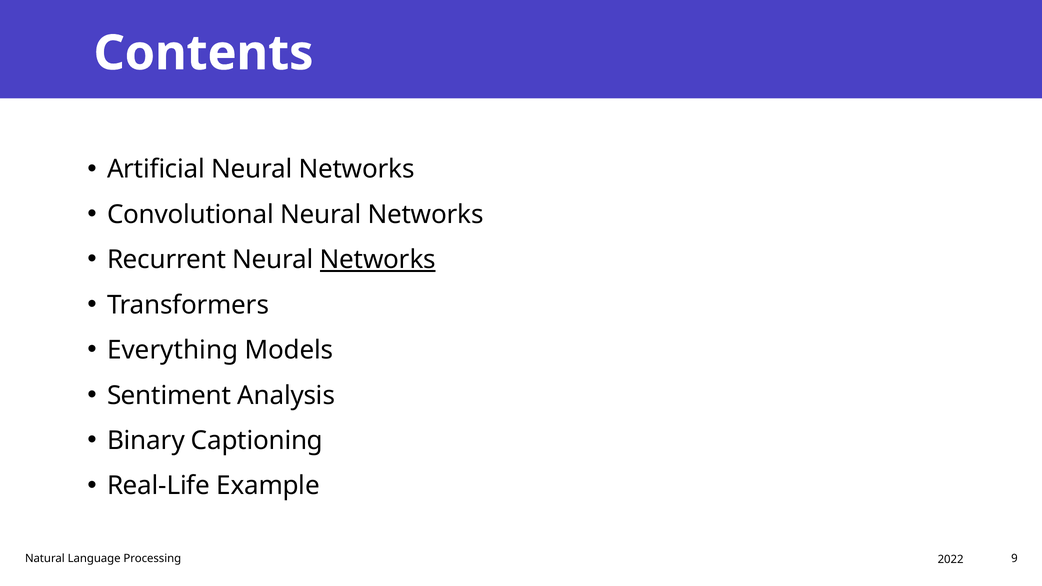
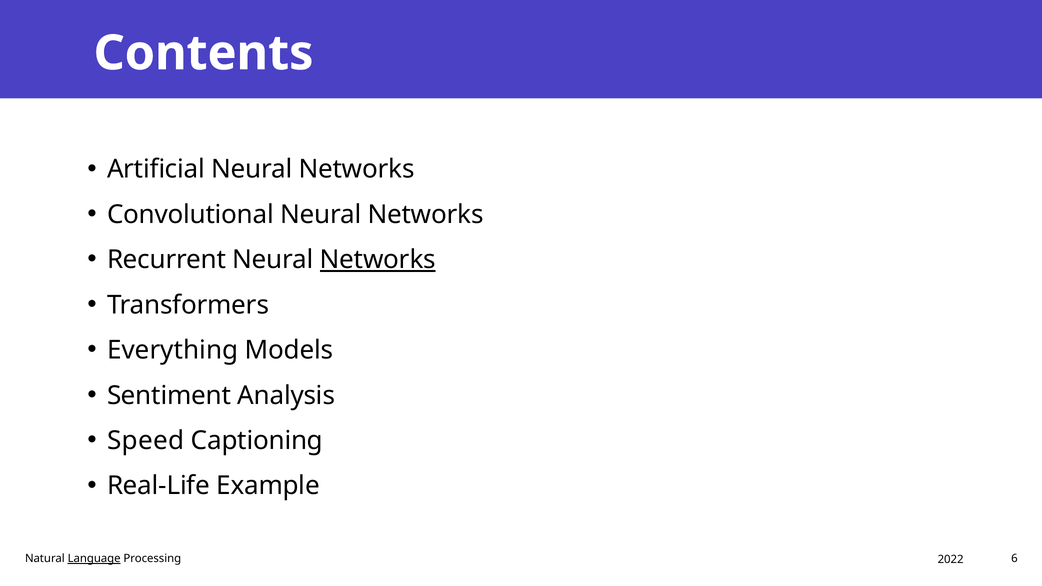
Binary: Binary -> Speed (146, 441)
Language underline: none -> present (94, 559)
9: 9 -> 6 (1014, 559)
